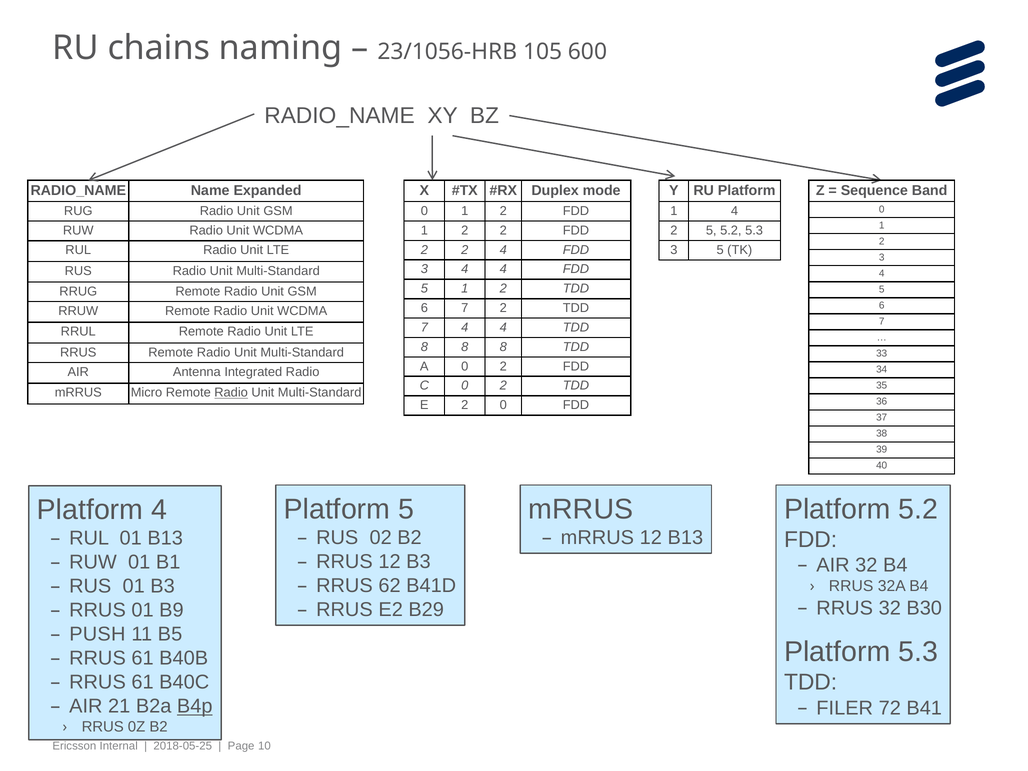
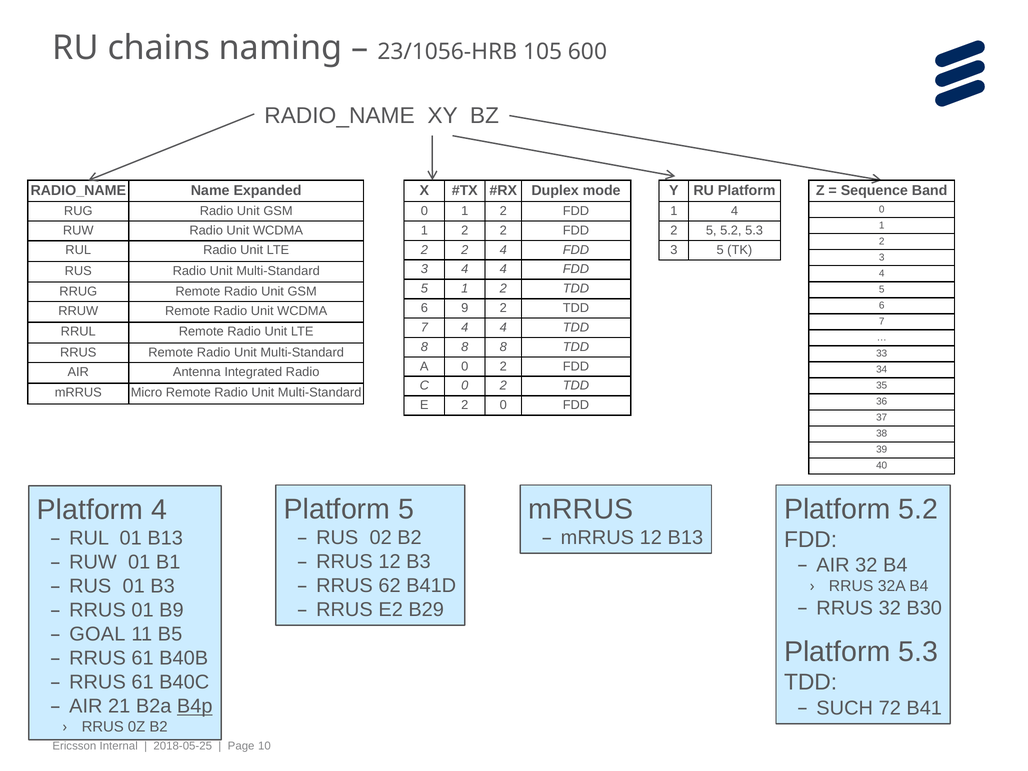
7: 7 -> 9 (465, 308)
Radio underline: present -> none (231, 393)
PUSH: PUSH -> GOAL (97, 634)
FILER: FILER -> SUCH (845, 708)
